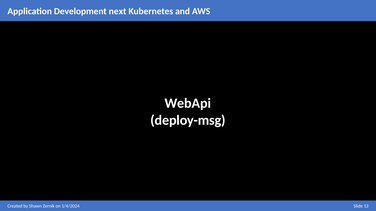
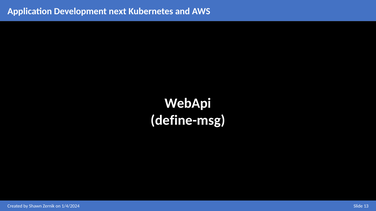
deploy-msg: deploy-msg -> define-msg (188, 120)
